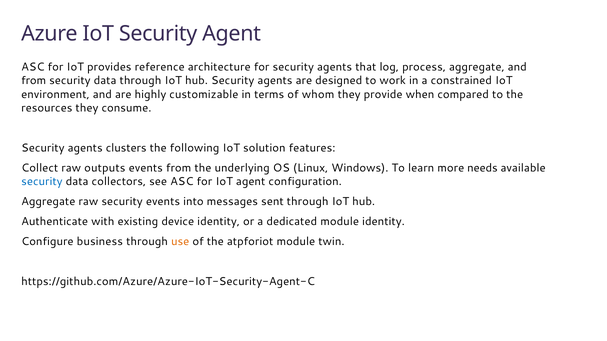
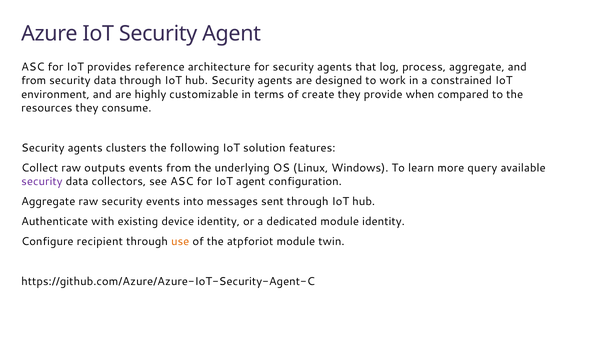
whom: whom -> create (318, 94)
needs: needs -> query (482, 168)
security colour: blue -> purple (42, 182)
business: business -> recipient (100, 242)
